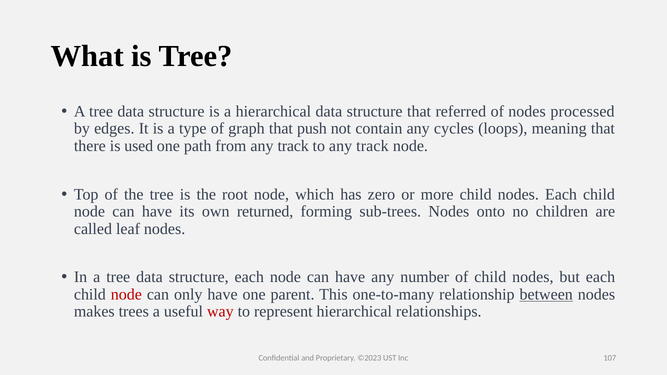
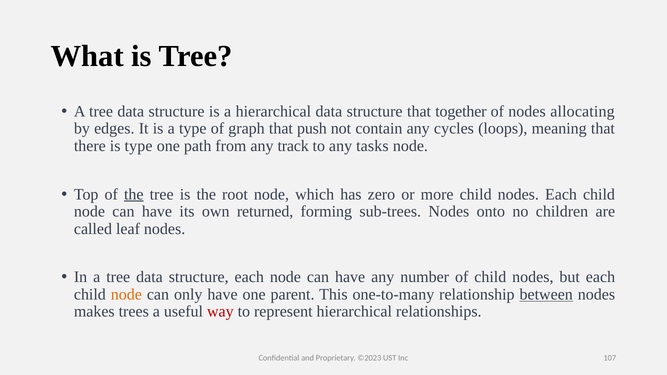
referred: referred -> together (461, 111)
processed: processed -> allocating (582, 111)
is used: used -> type (139, 146)
to any track: track -> tasks (372, 146)
the underline: none -> present (134, 194)
node colour: red -> orange (126, 295)
